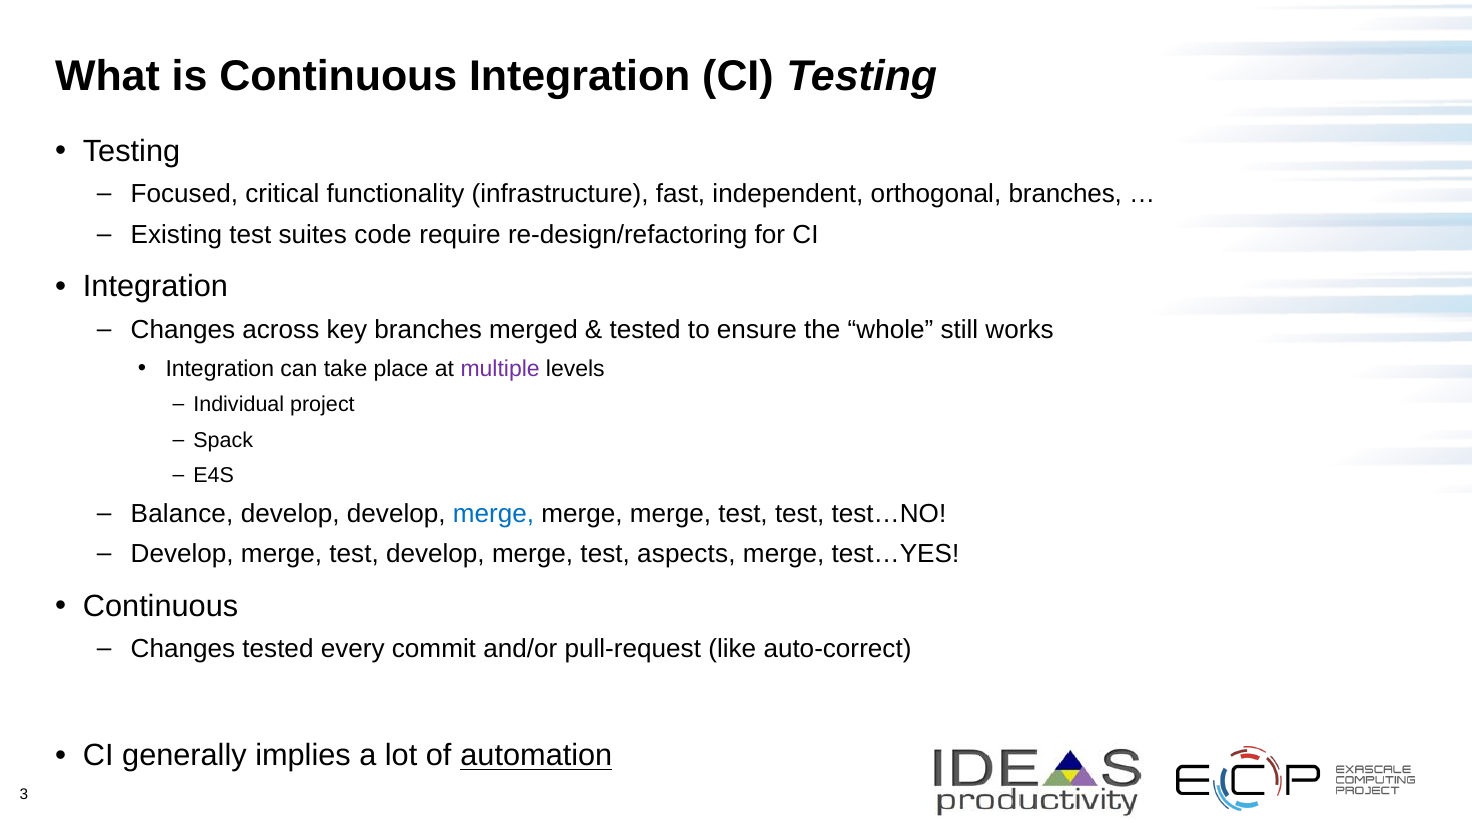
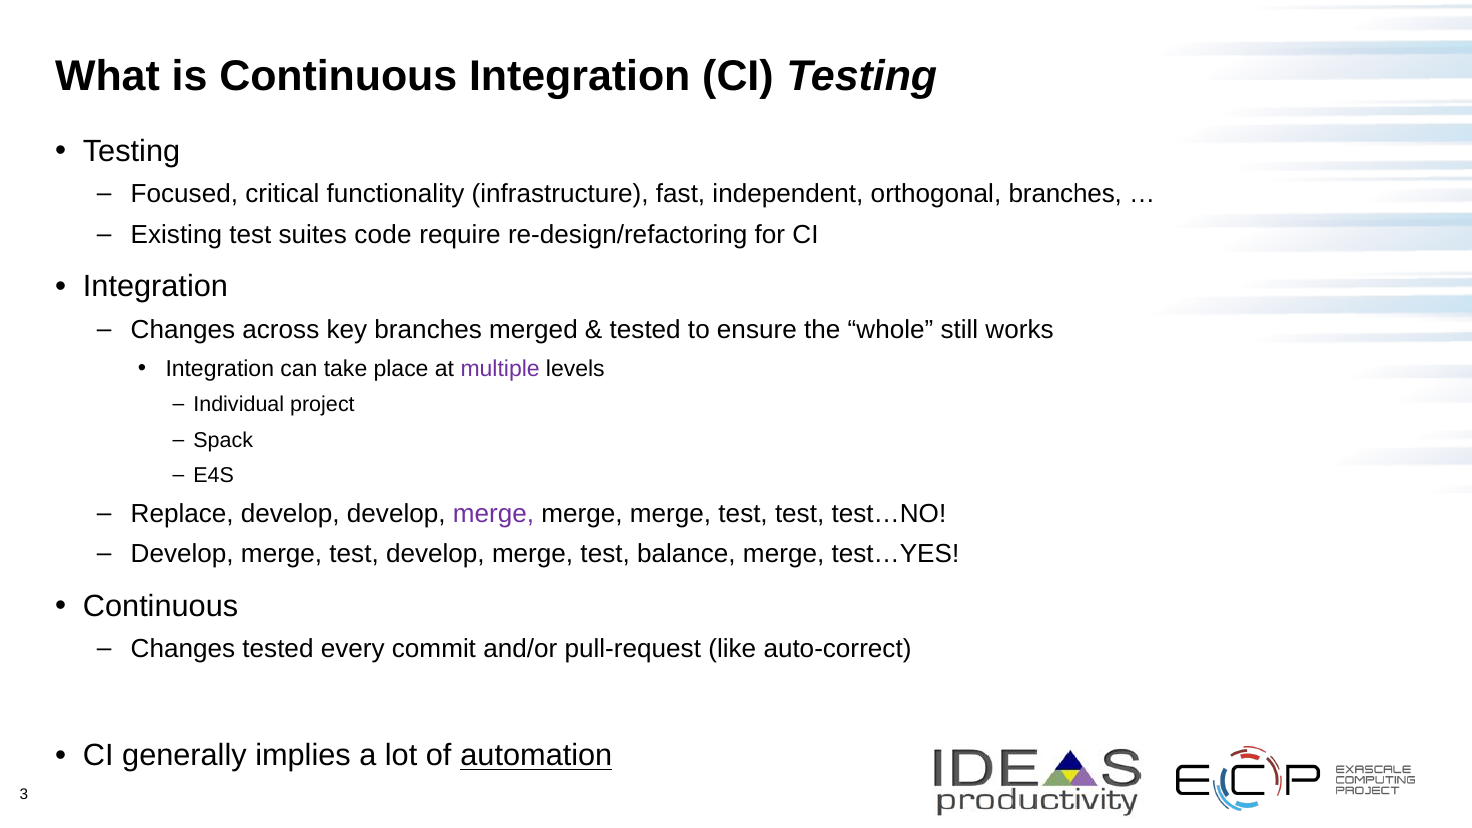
Balance: Balance -> Replace (182, 514)
merge colour: blue -> purple (493, 514)
aspects: aspects -> balance (686, 554)
